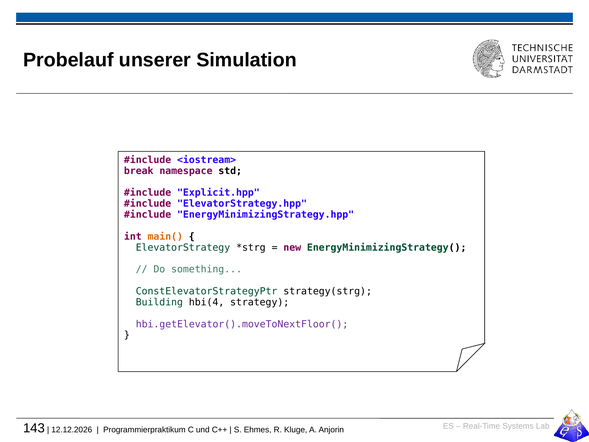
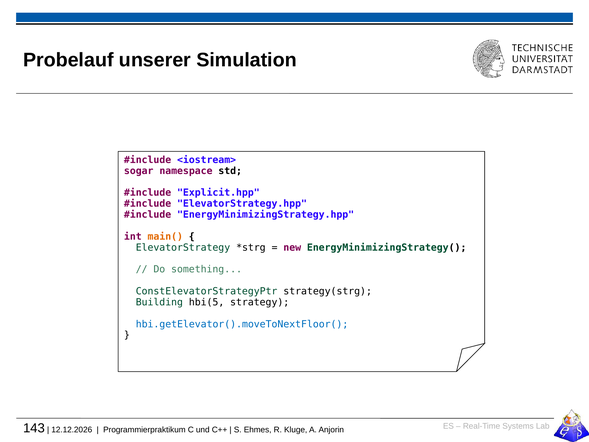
break: break -> sogar (139, 171)
hbi(4: hbi(4 -> hbi(5 (207, 302)
hbi.getElevator().moveToNextFloor( colour: purple -> blue (242, 324)
